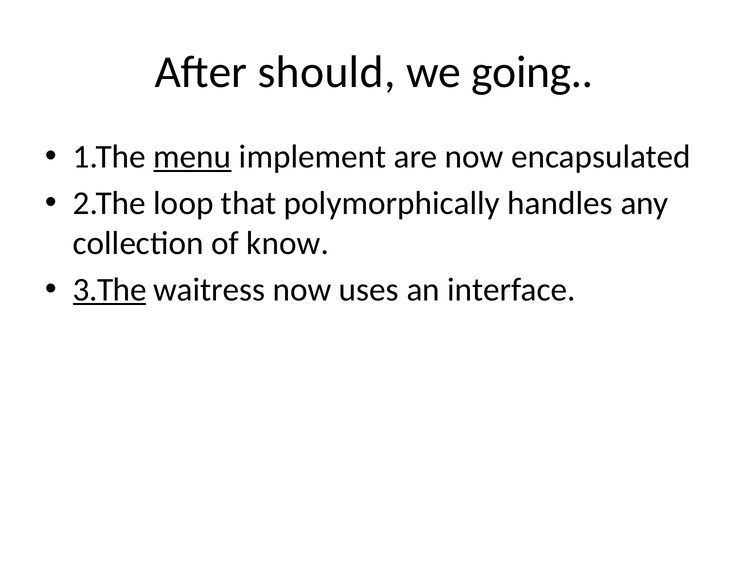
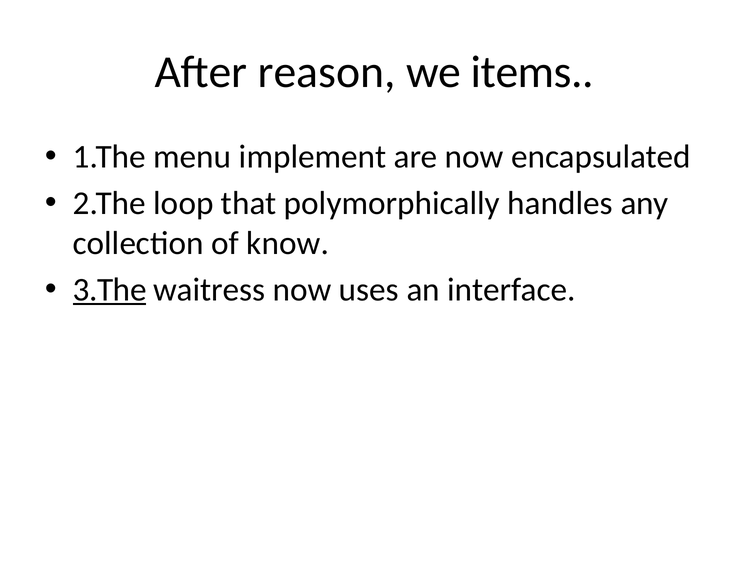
should: should -> reason (327, 72)
going: going -> items (532, 72)
menu underline: present -> none (192, 157)
